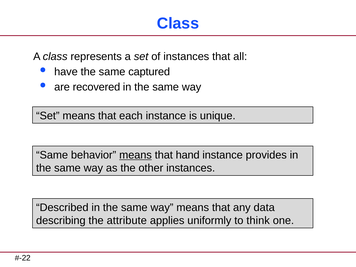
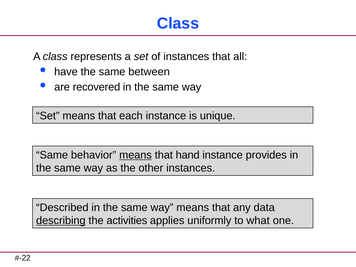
captured: captured -> between (149, 72)
describing underline: none -> present (61, 221)
attribute: attribute -> activities (127, 221)
think: think -> what (258, 221)
